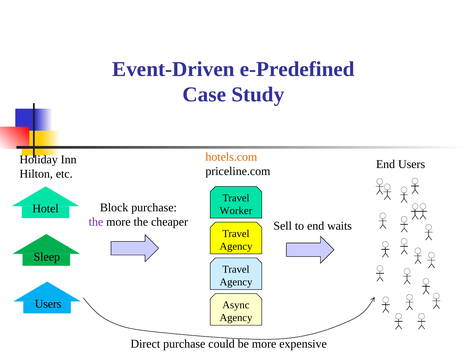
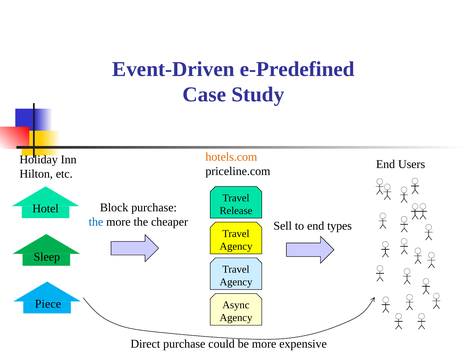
Worker: Worker -> Release (236, 211)
the colour: purple -> blue (96, 222)
waits: waits -> types (340, 226)
Users: Users -> Piece (48, 304)
